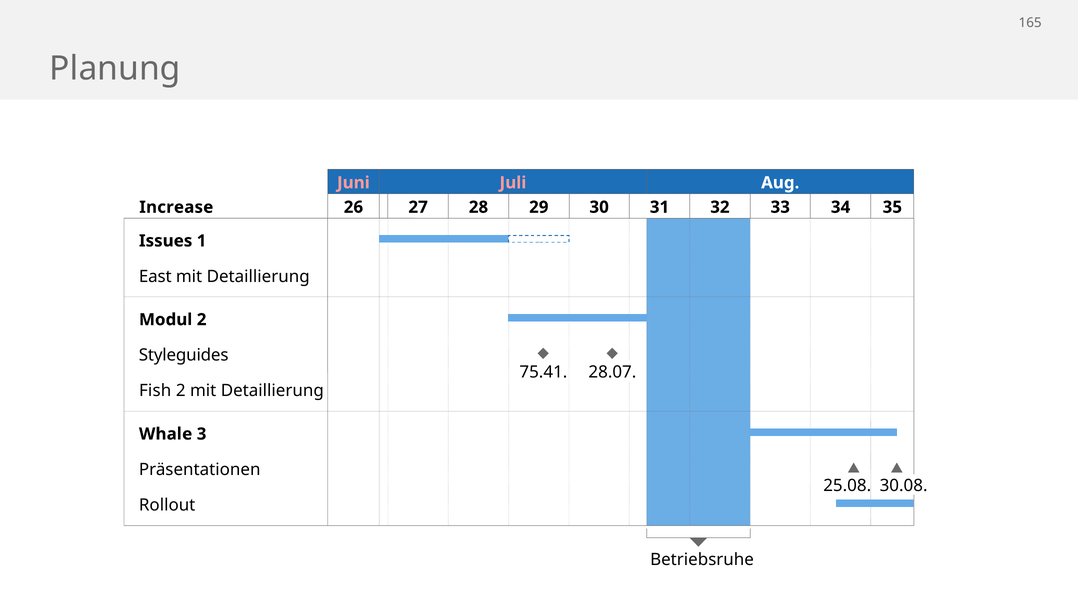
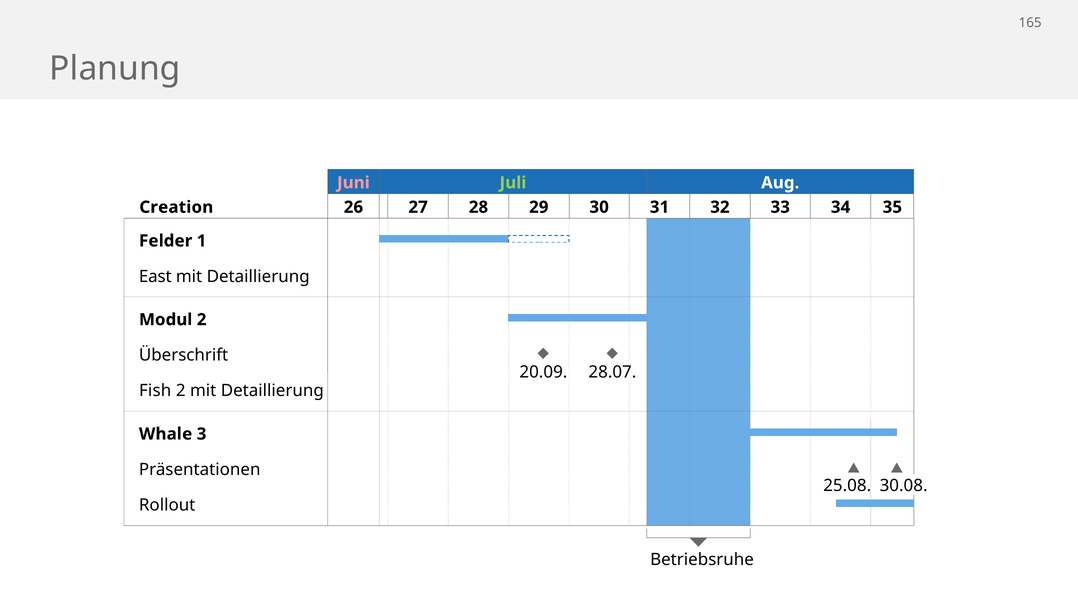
Juli colour: pink -> light green (513, 183)
Increase: Increase -> Creation (176, 207)
Issues: Issues -> Felder (166, 241)
Styleguides: Styleguides -> Überschrift (184, 355)
75.41: 75.41 -> 20.09 (543, 372)
